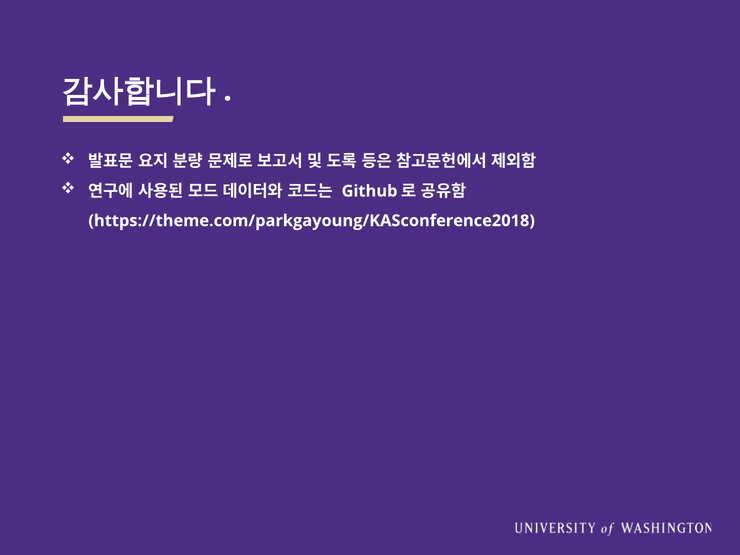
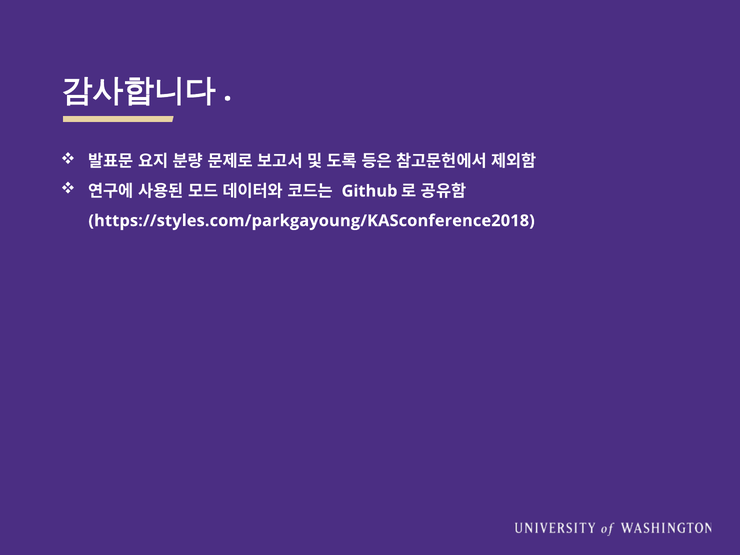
https://theme.com/parkgayoung/KASconference2018: https://theme.com/parkgayoung/KASconference2018 -> https://styles.com/parkgayoung/KASconference2018 (312, 221)
